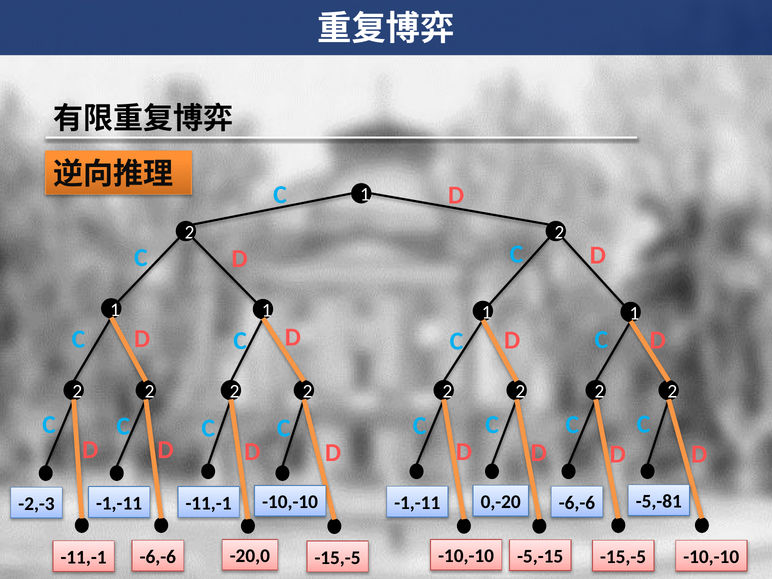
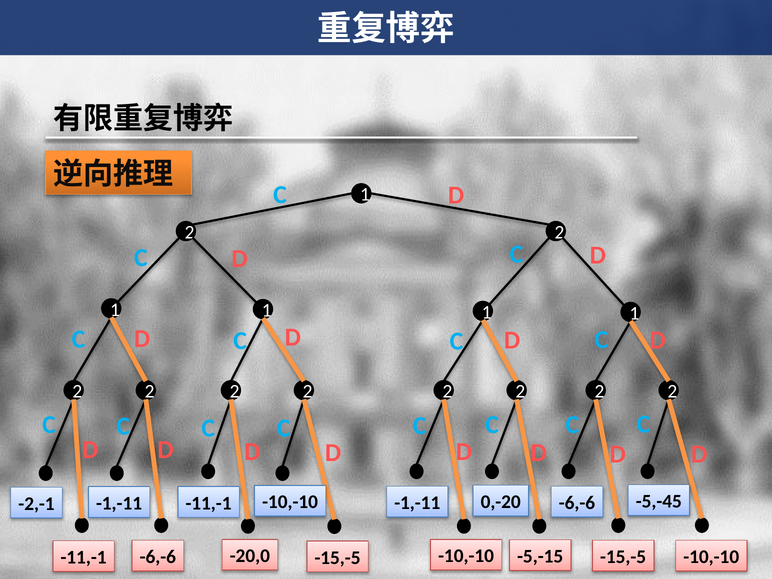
-5,-81: -5,-81 -> -5,-45 (659, 501)
-2,-3: -2,-3 -> -2,-1 (36, 504)
